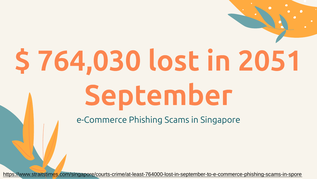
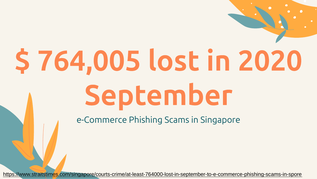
764,030: 764,030 -> 764,005 (89, 61)
2051: 2051 -> 2020 (270, 61)
